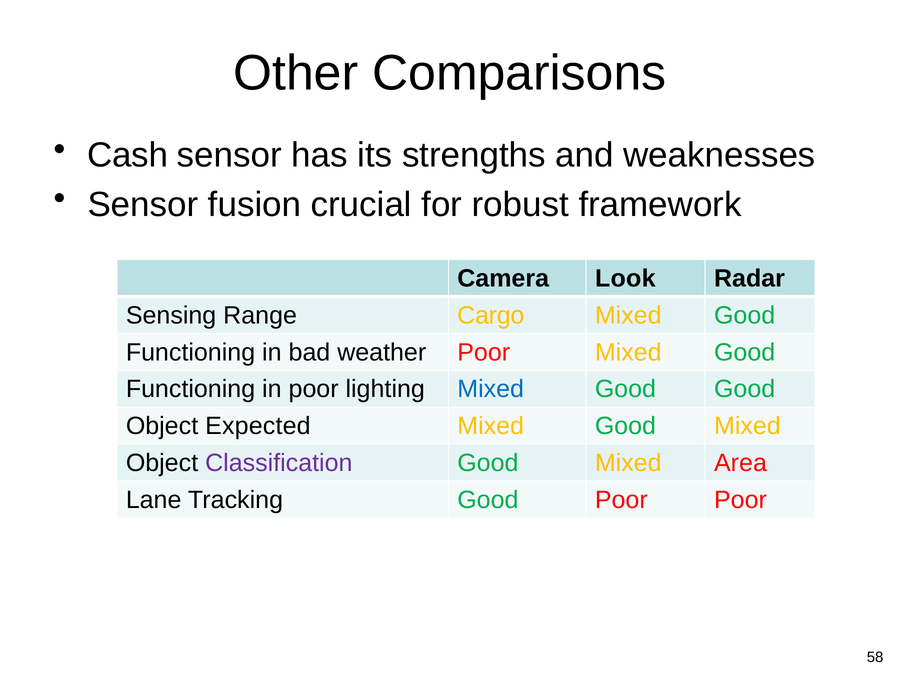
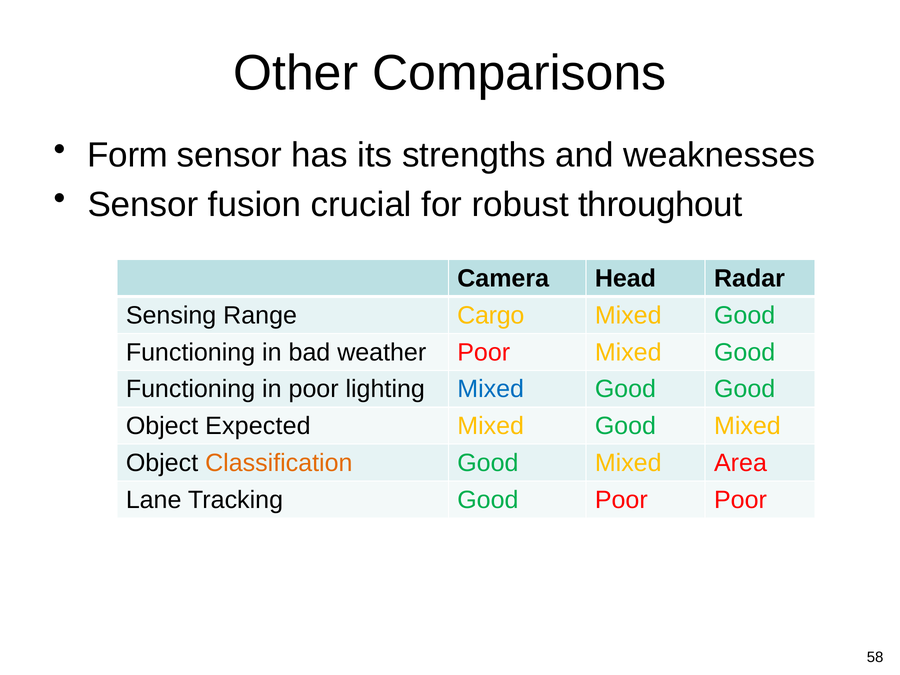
Cash: Cash -> Form (128, 155)
framework: framework -> throughout (660, 204)
Look: Look -> Head (625, 278)
Classification colour: purple -> orange (279, 463)
